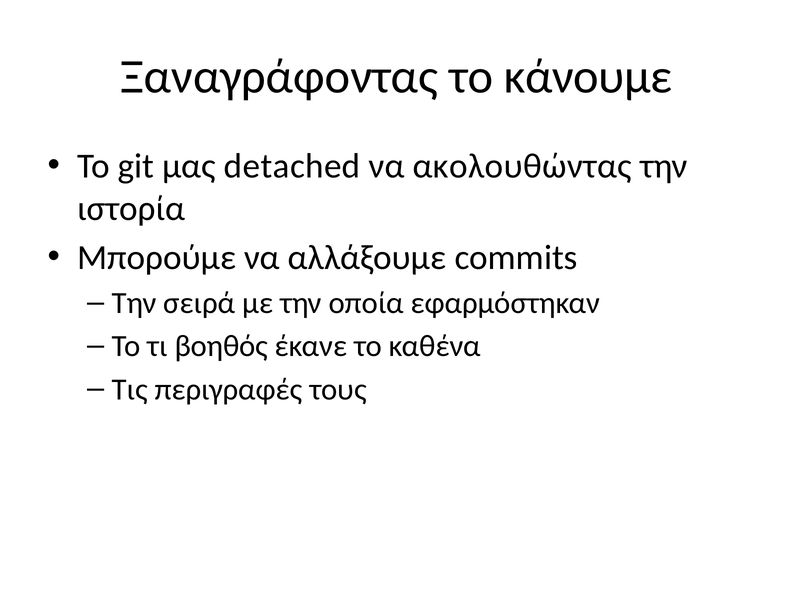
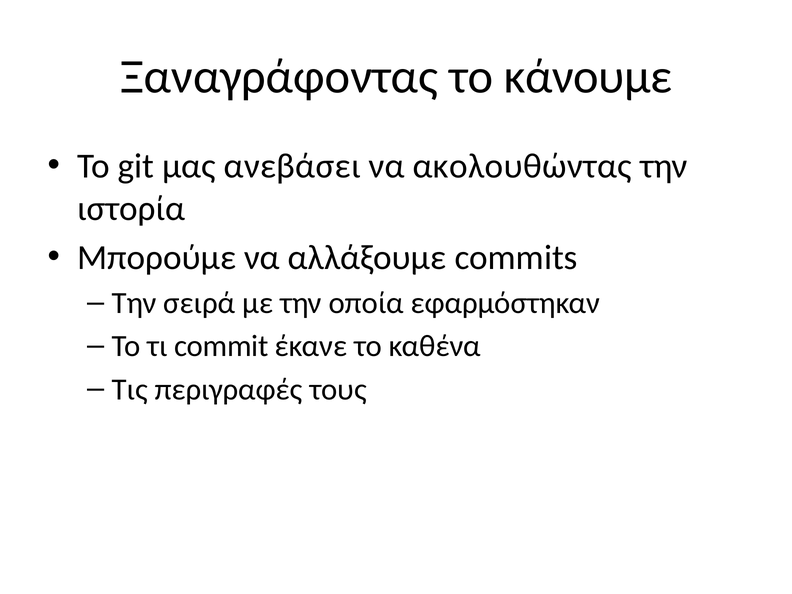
detached: detached -> ανεβάσει (292, 166)
βοηθός: βοηθός -> commit (221, 346)
